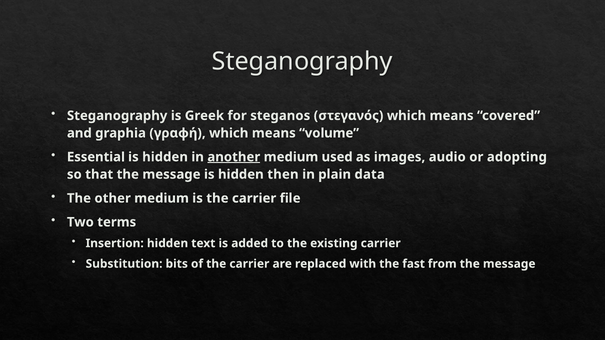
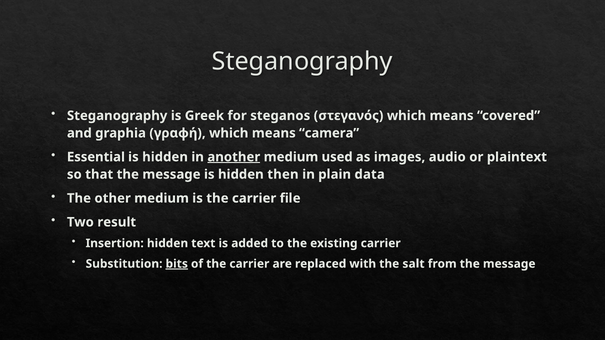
volume: volume -> camera (329, 133)
adopting: adopting -> plaintext (517, 157)
terms: terms -> result (117, 222)
bits underline: none -> present (177, 264)
fast: fast -> salt (413, 264)
